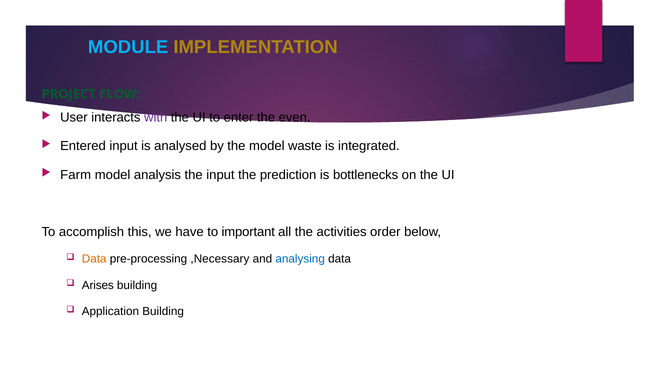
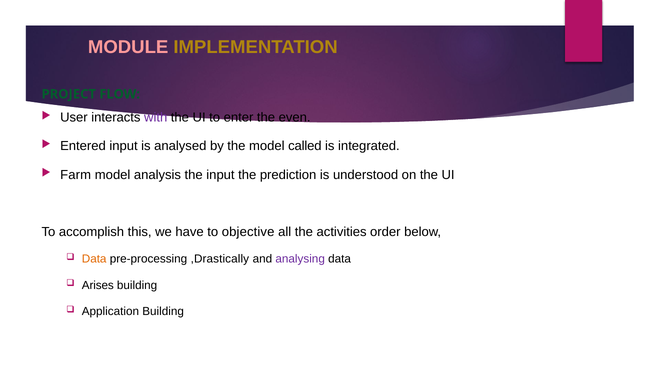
MODULE colour: light blue -> pink (128, 47)
waste: waste -> called (305, 146)
bottlenecks: bottlenecks -> understood (366, 175)
important: important -> objective (248, 232)
,Necessary: ,Necessary -> ,Drastically (220, 259)
analysing colour: blue -> purple (300, 259)
